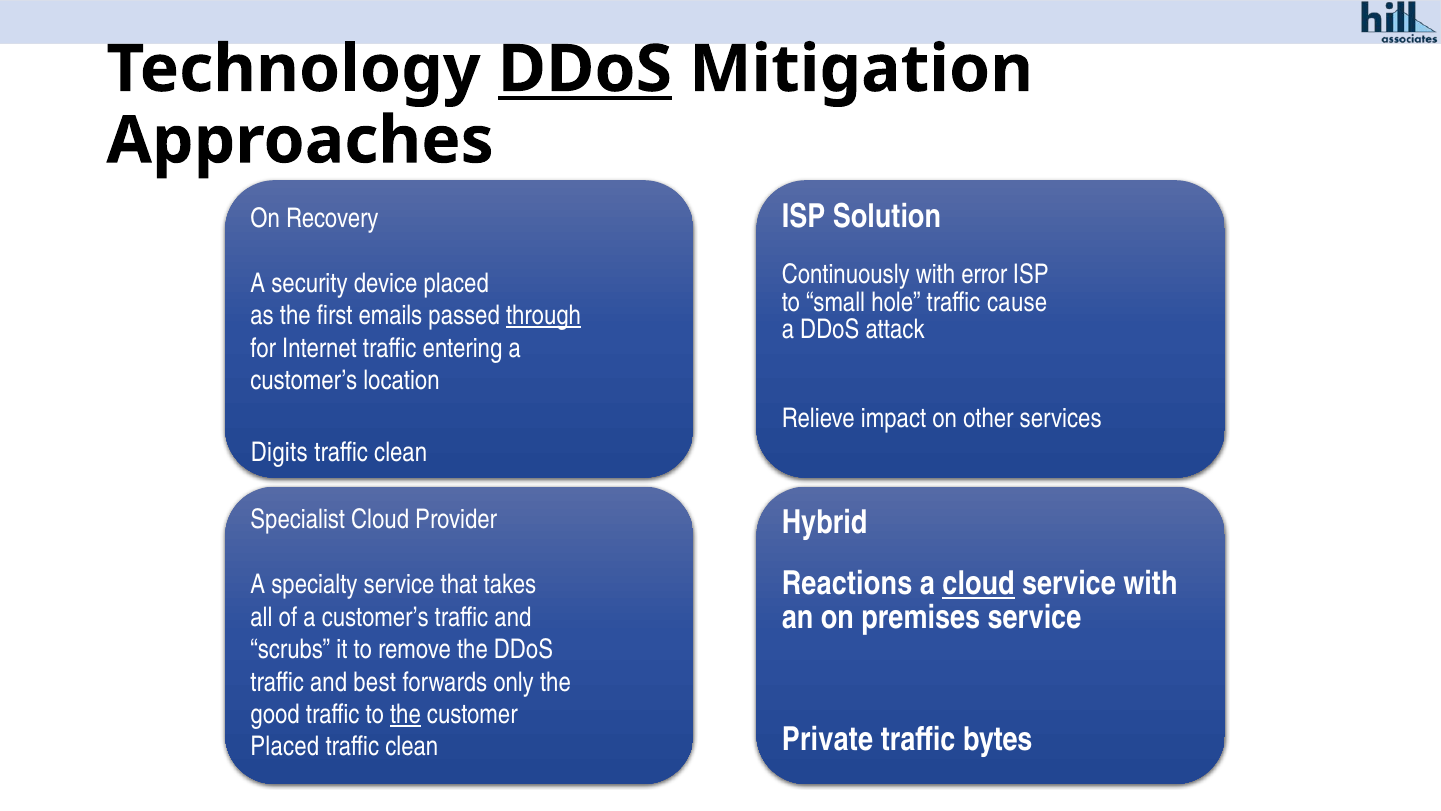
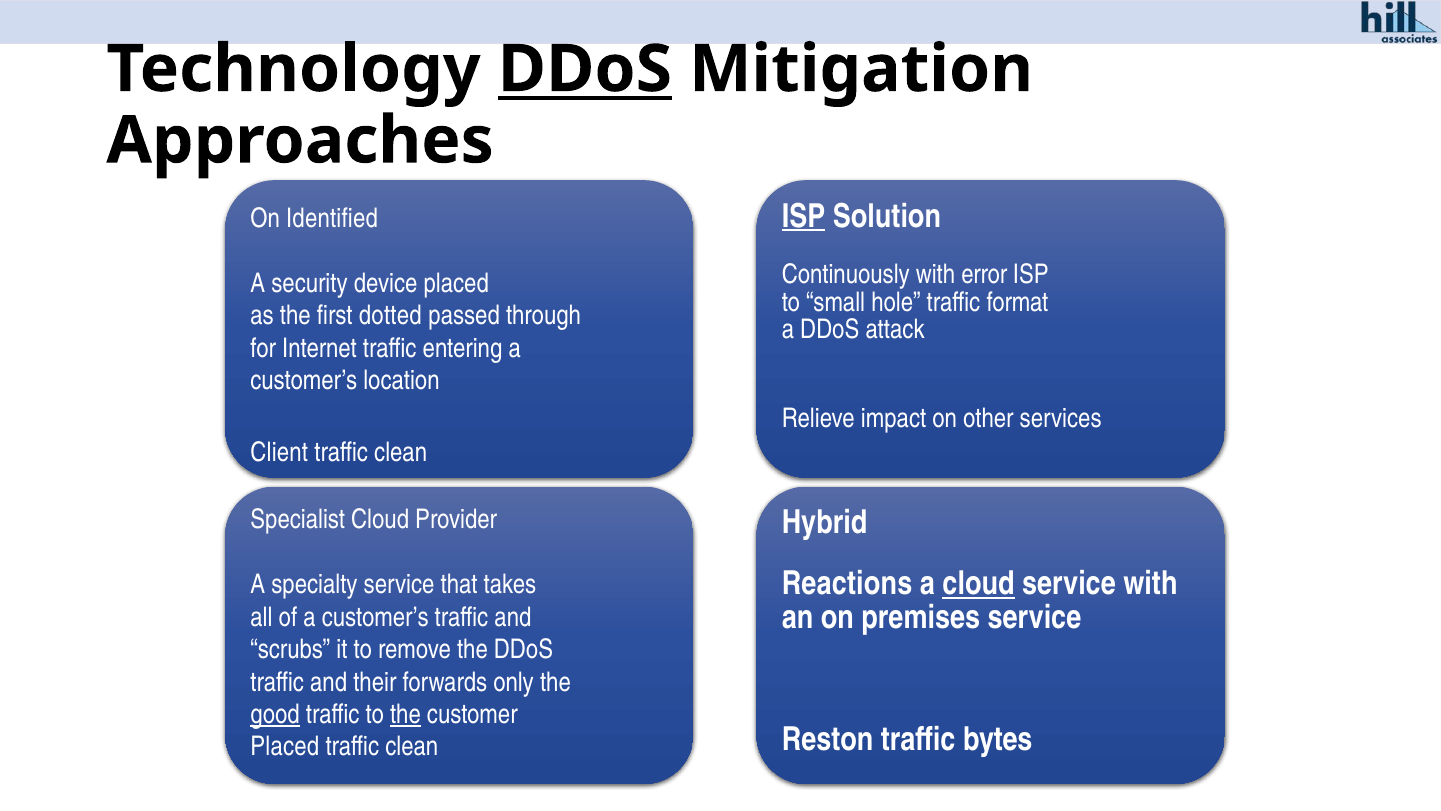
ISP underline: none -> present (804, 216)
Recovery: Recovery -> Identified (332, 218)
cause: cause -> format (1017, 302)
emails: emails -> dotted (390, 315)
through underline: present -> none (543, 315)
Digits: Digits -> Client (279, 452)
best: best -> their (375, 682)
good underline: none -> present (275, 714)
Private: Private -> Reston (828, 740)
